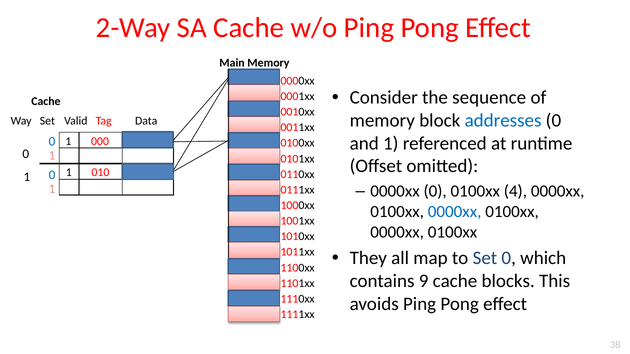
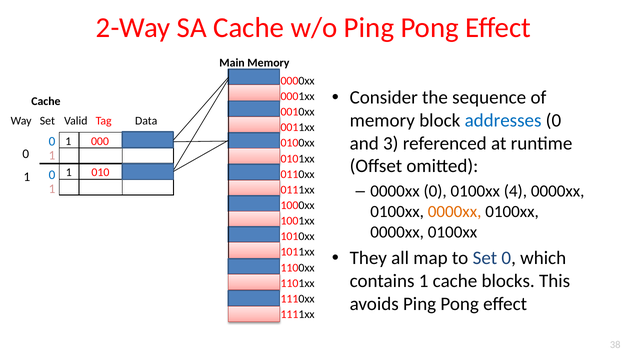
and 1: 1 -> 3 (391, 143)
0000xx colour: blue -> orange (455, 212)
contains 9: 9 -> 1 (424, 281)
